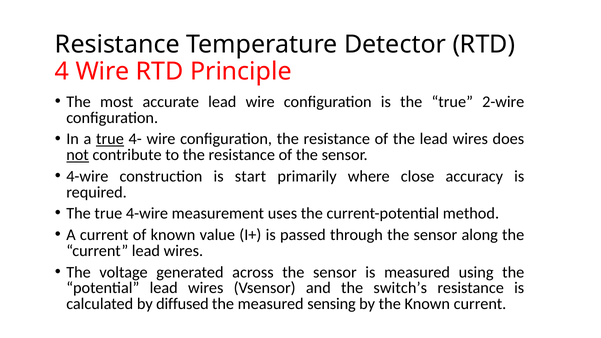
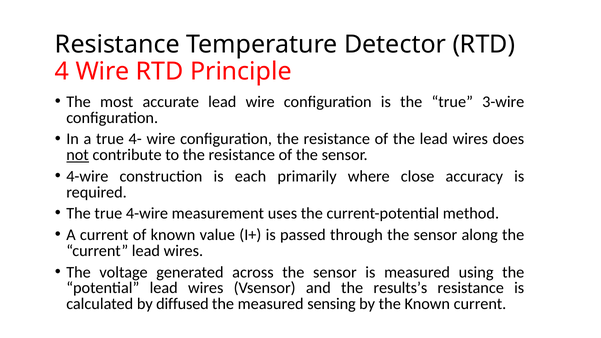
2-wire: 2-wire -> 3-wire (503, 102)
true underline: present -> none (110, 139)
start: start -> each (251, 176)
switch’s: switch’s -> results’s (400, 288)
